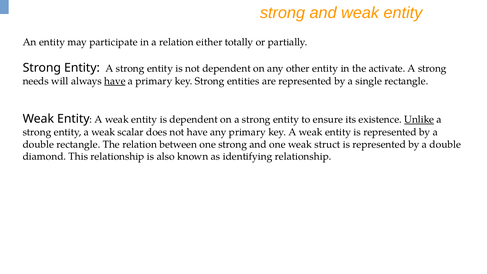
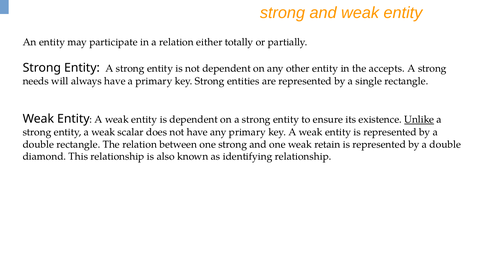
activate: activate -> accepts (387, 68)
have underline: present -> none (115, 81)
struct: struct -> retain (327, 144)
